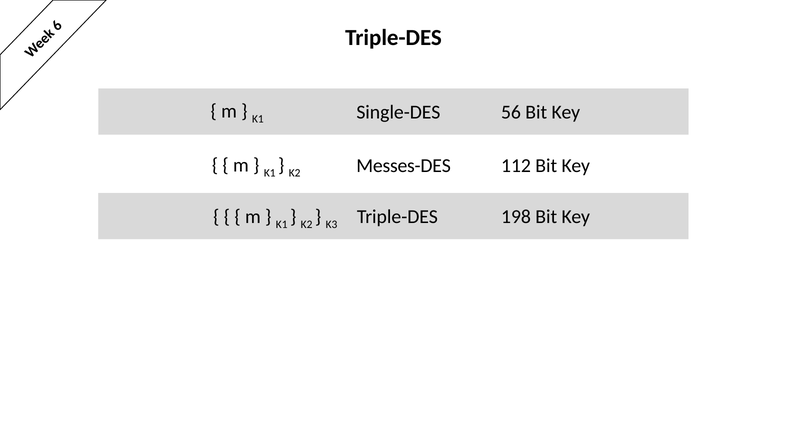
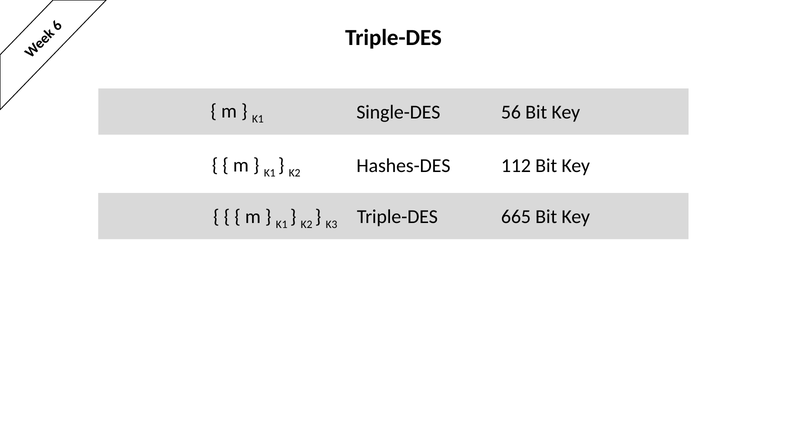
Messes-DES: Messes-DES -> Hashes-DES (403, 166)
198: 198 -> 665 (516, 217)
